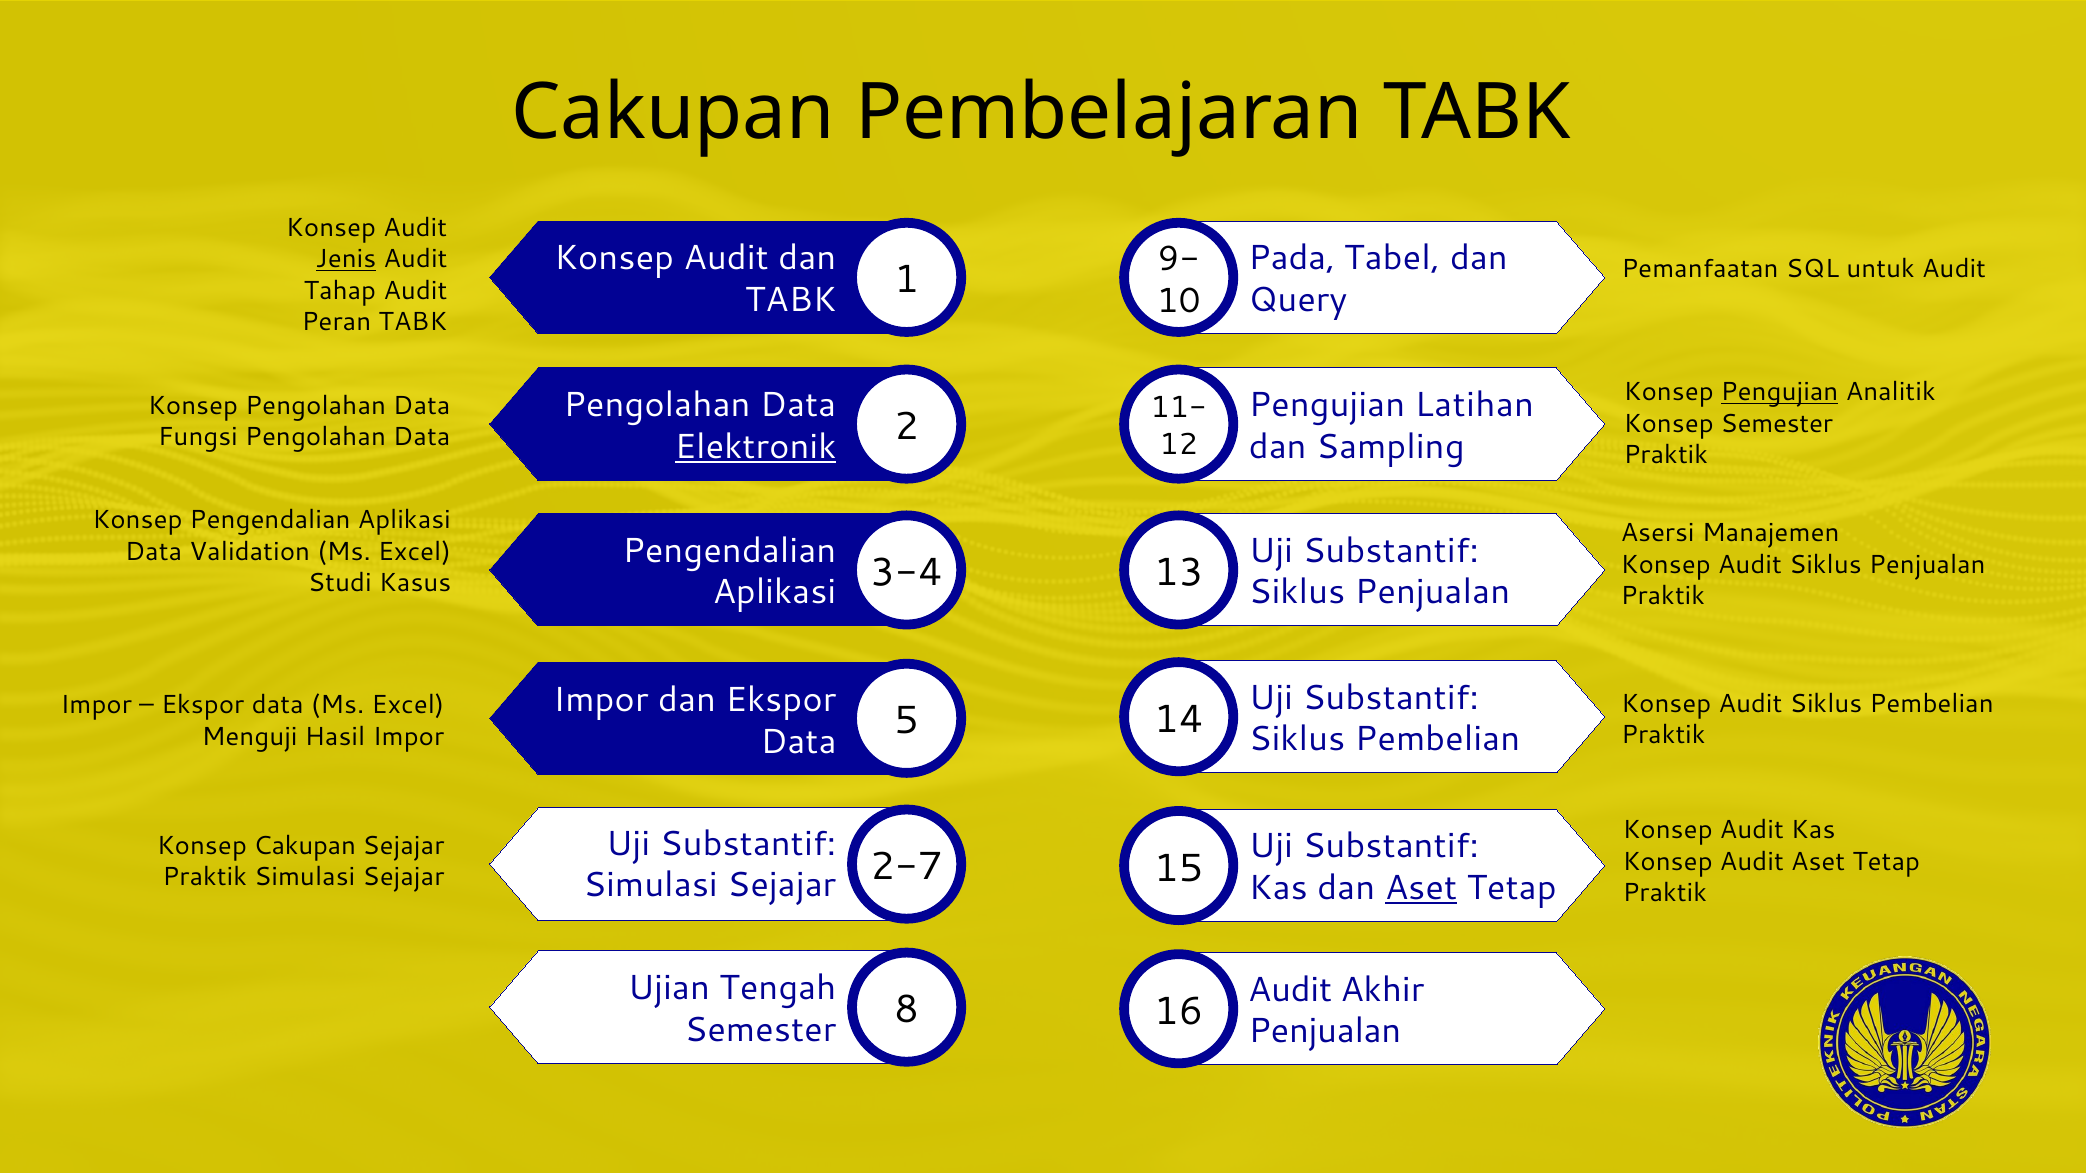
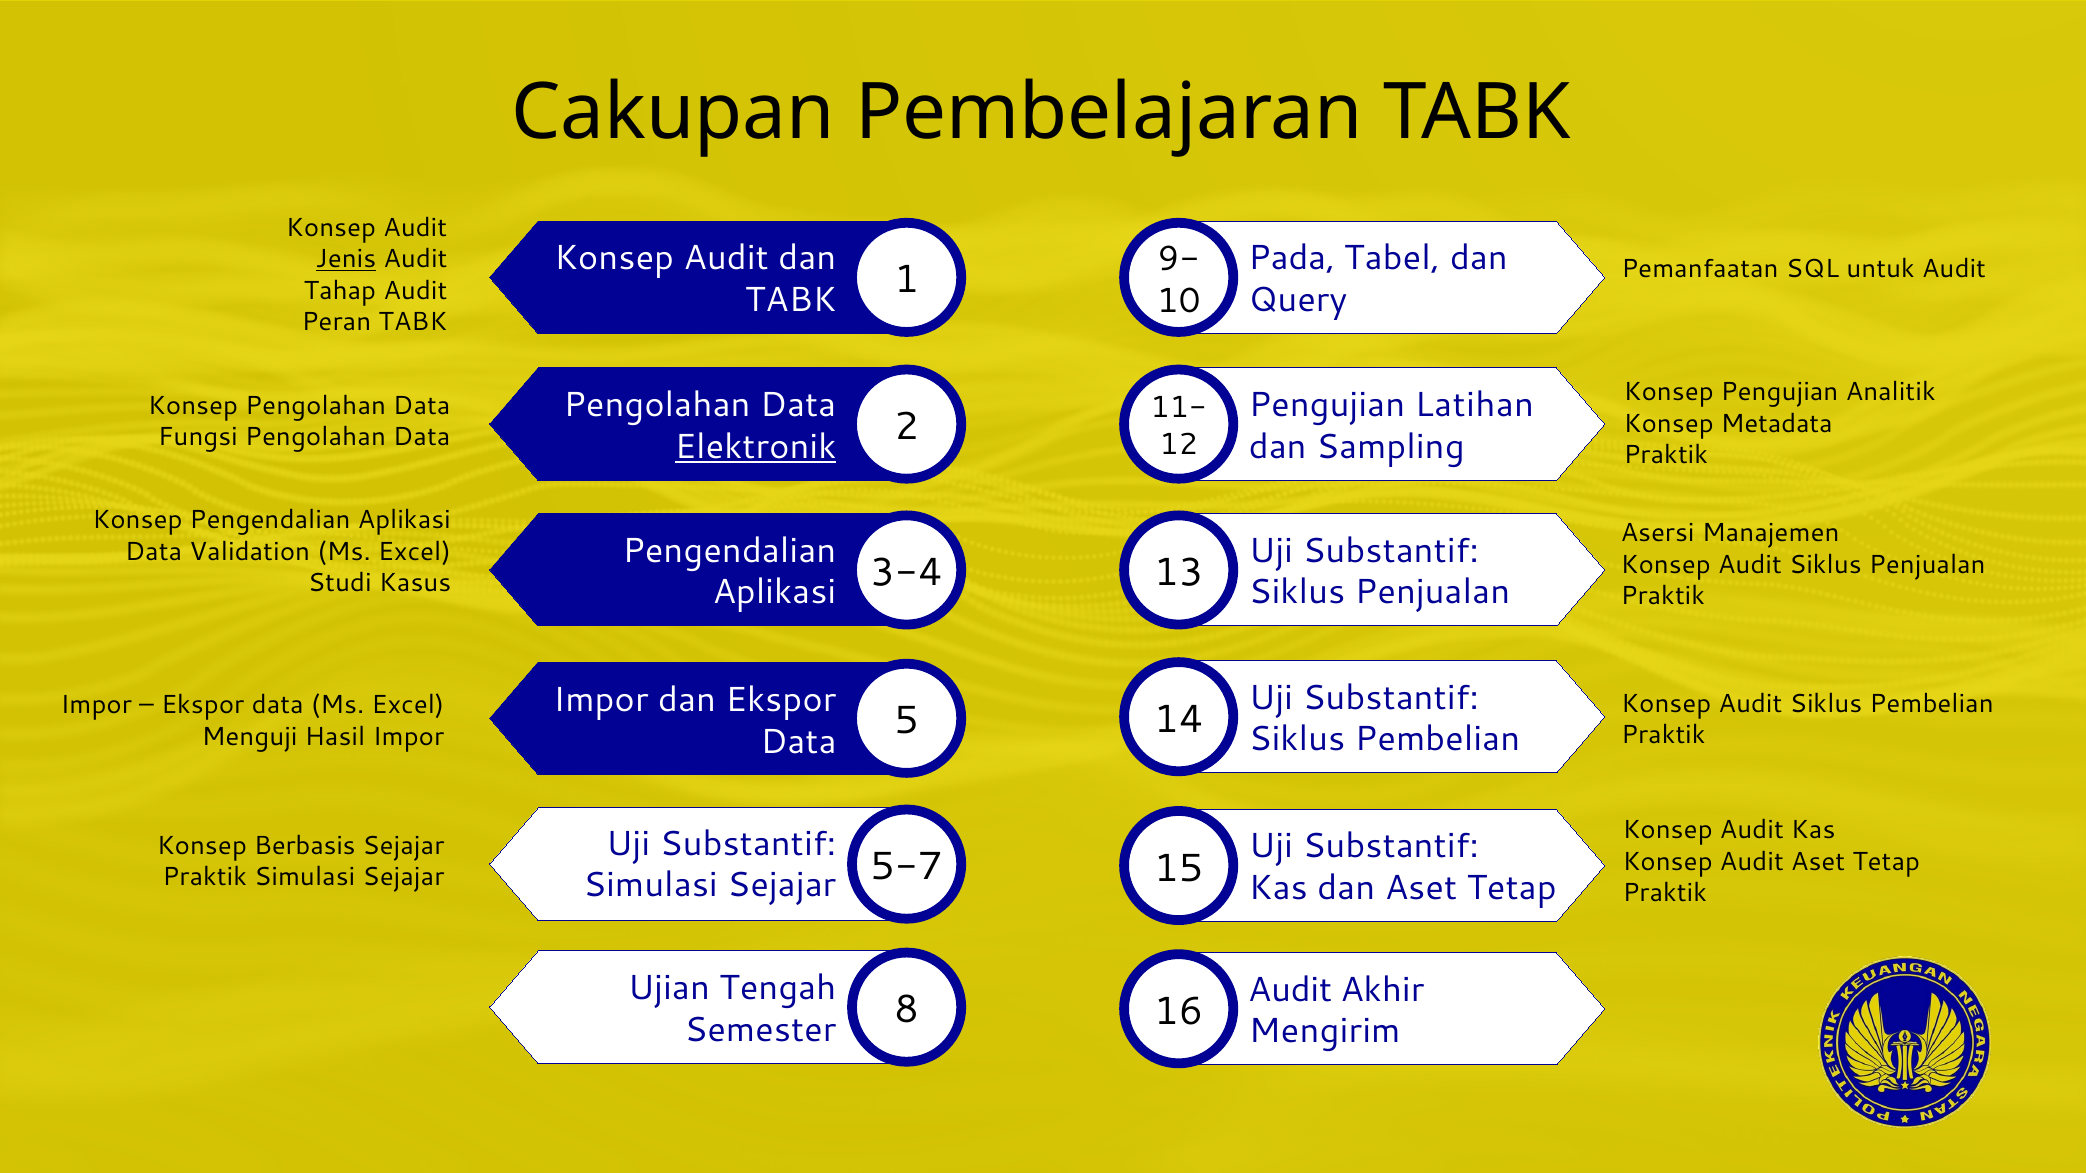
Pengujian underline: present -> none (1780, 393)
Konsep Semester: Semester -> Metadata (1777, 424)
Konsep Cakupan: Cakupan -> Berbasis (305, 846)
2-7: 2-7 -> 5-7 (906, 867)
Aset underline: present -> none (1421, 888)
Penjualan: Penjualan -> Mengirim (1325, 1032)
